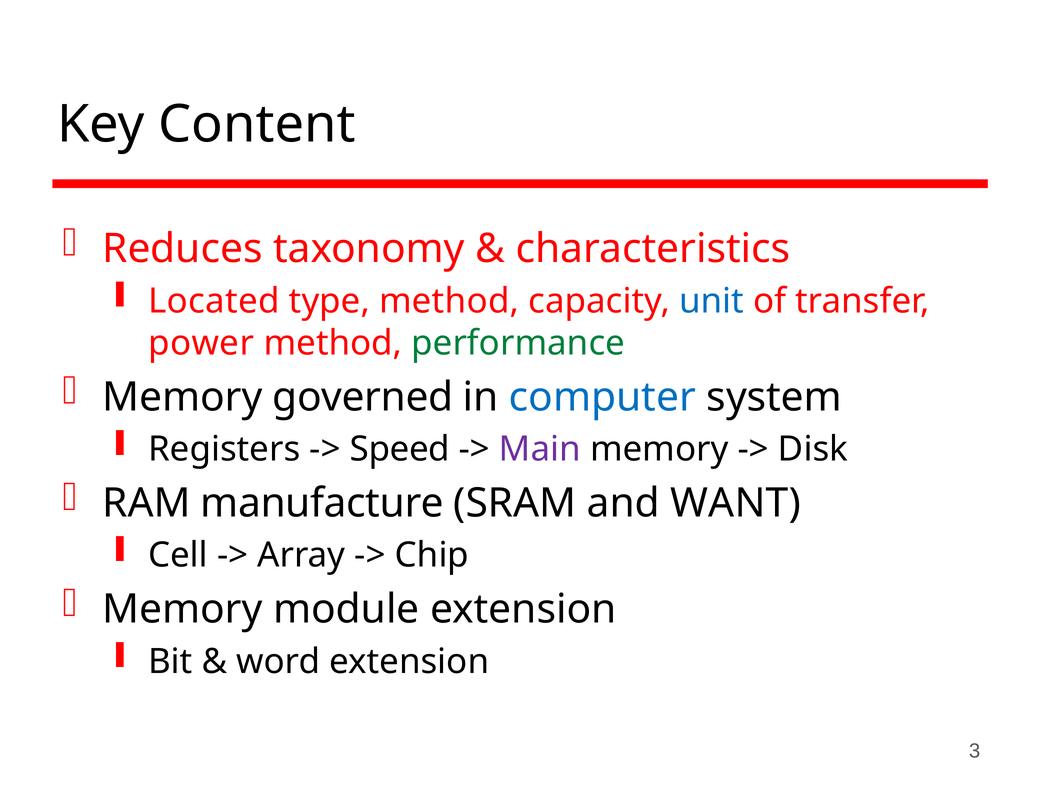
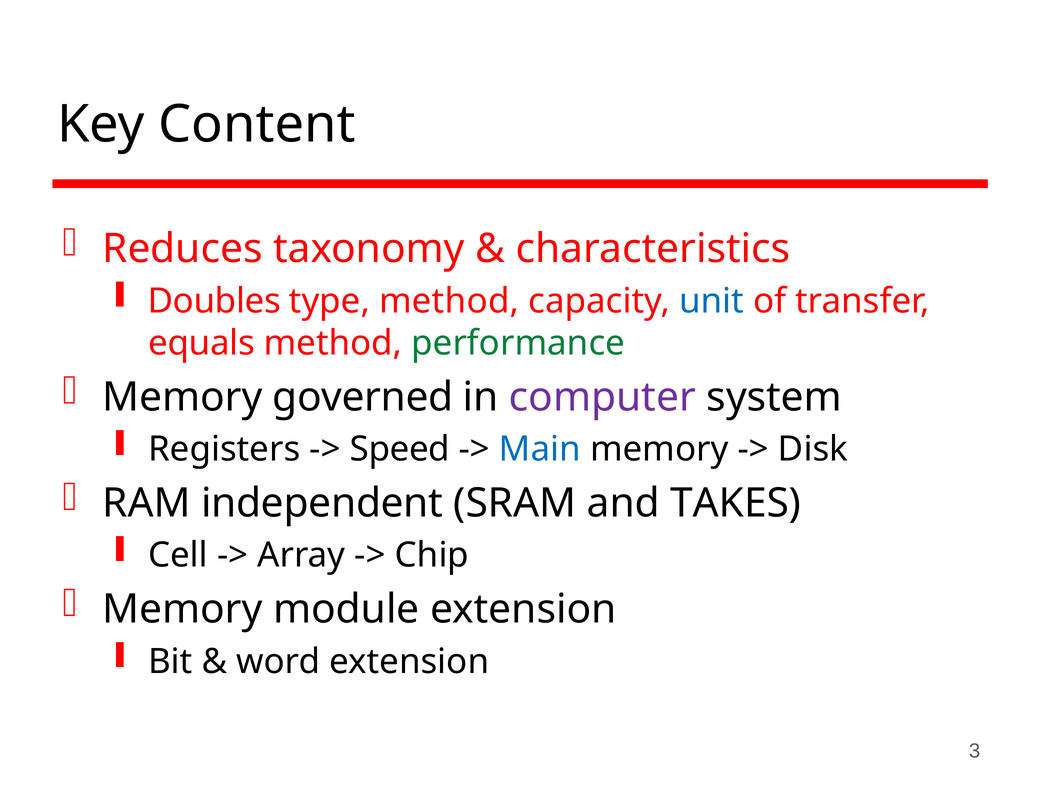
Located: Located -> Doubles (214, 301)
power: power -> equals (201, 343)
computer colour: blue -> purple (602, 397)
Main colour: purple -> blue (540, 449)
manufacture: manufacture -> independent (322, 503)
WANT: WANT -> TAKES (736, 503)
